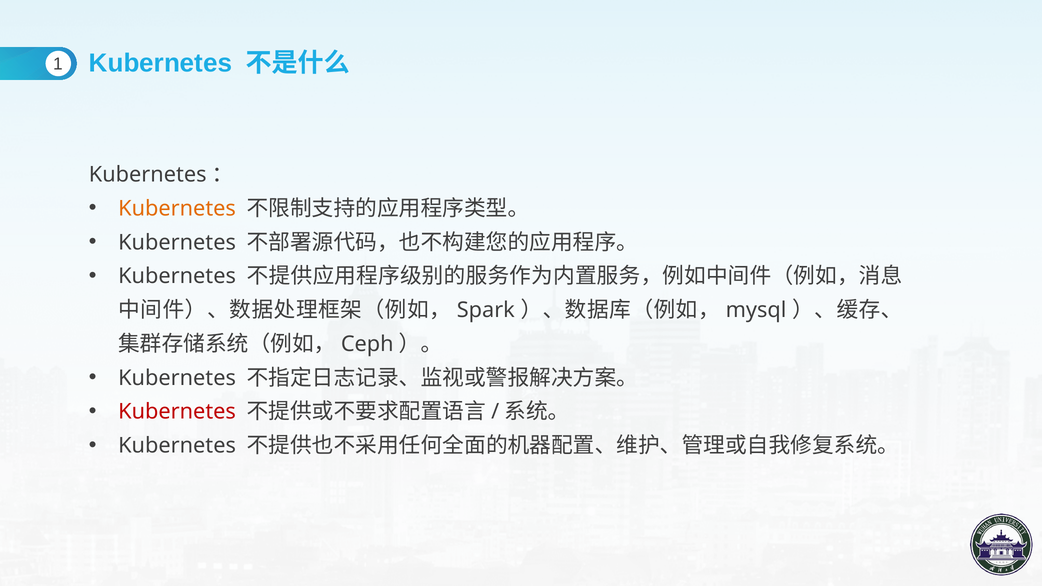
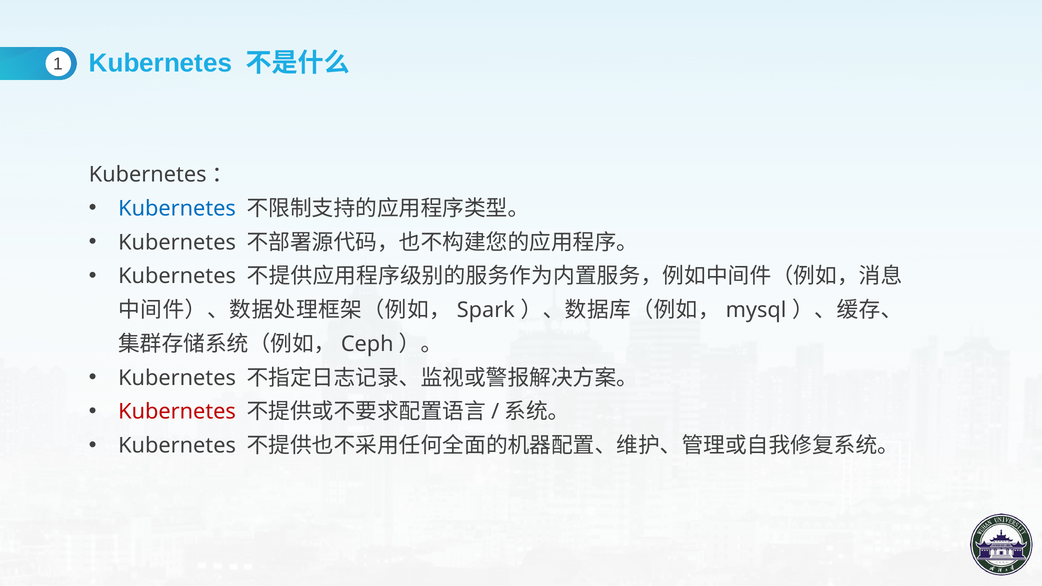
Kubernetes colour: orange -> blue (177, 209)
